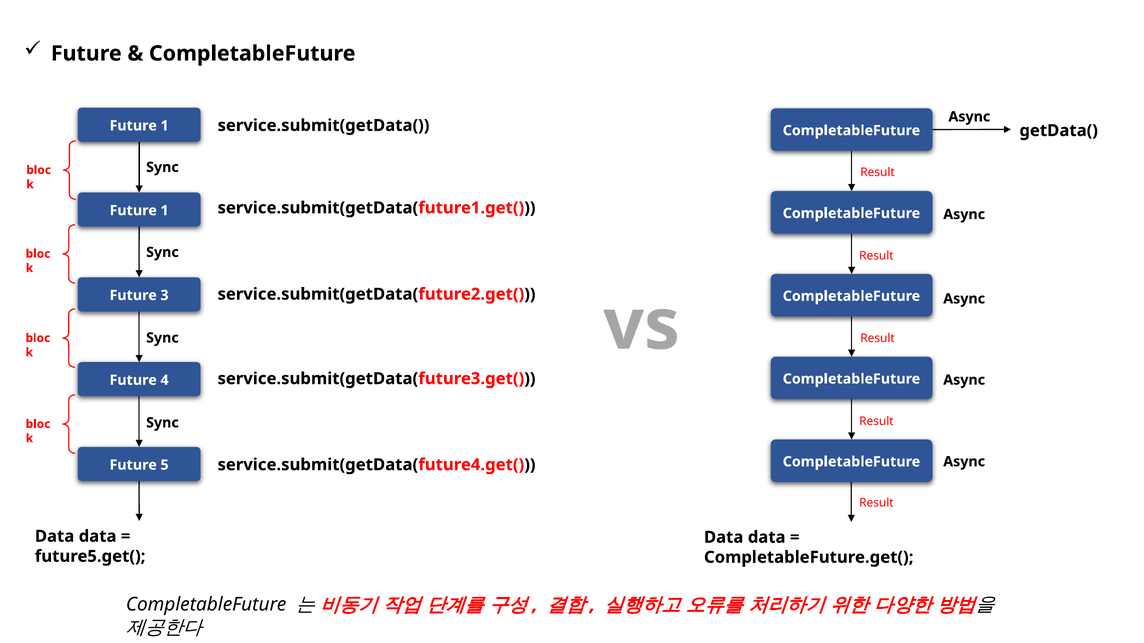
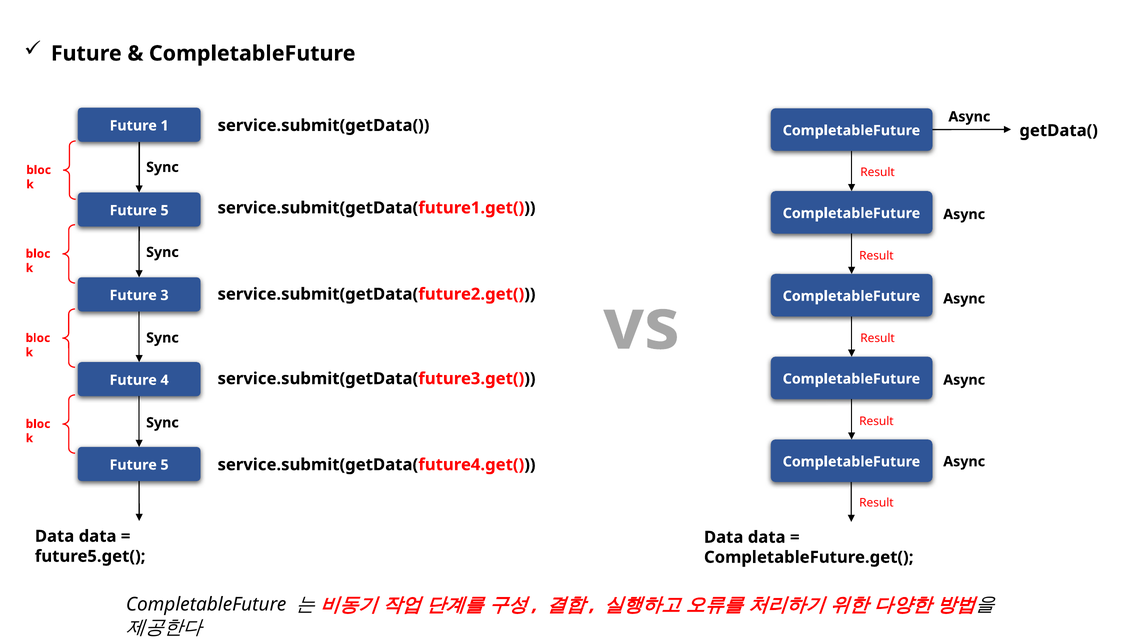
1: 1 -> 5 (165, 211)
